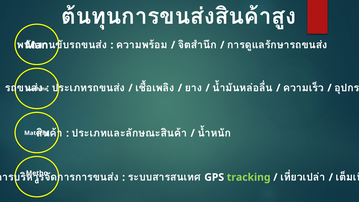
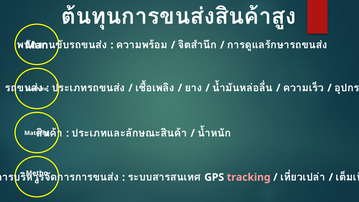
tracking colour: light green -> pink (249, 177)
